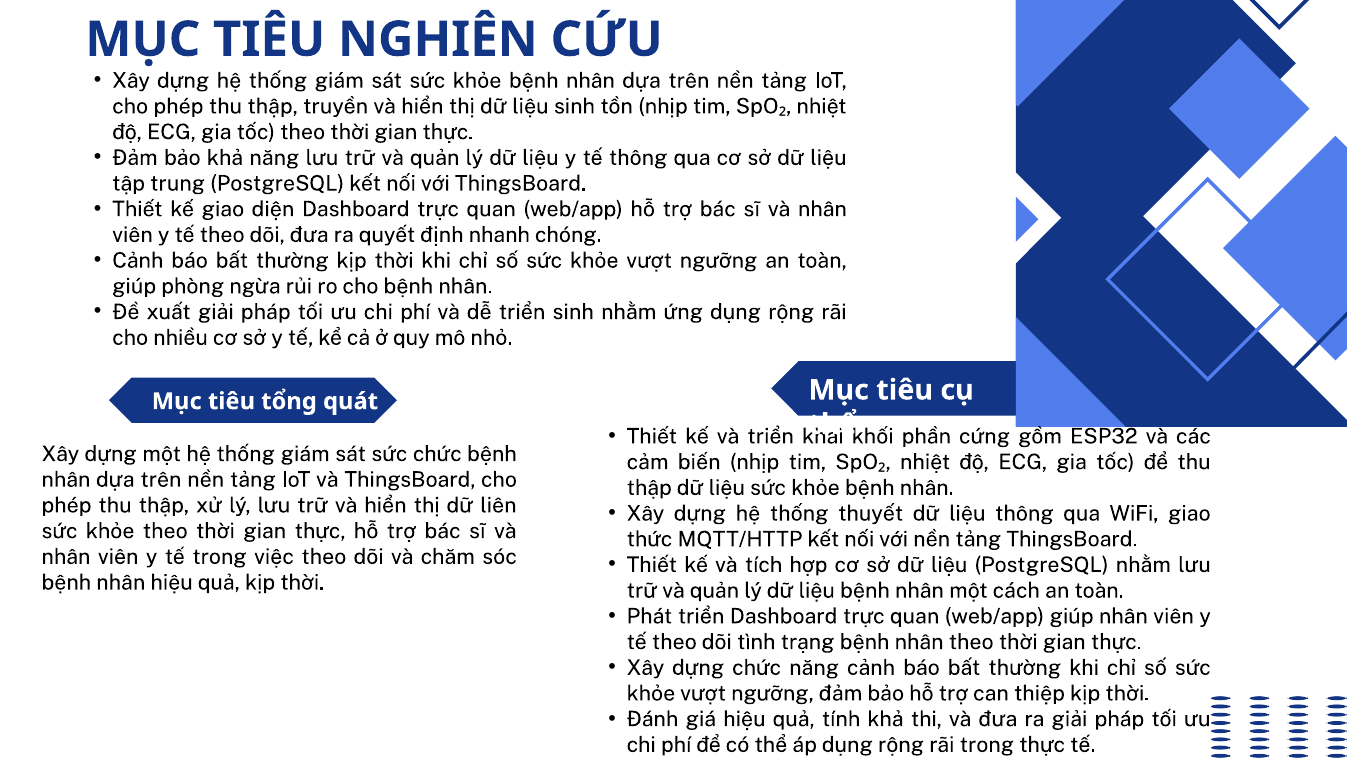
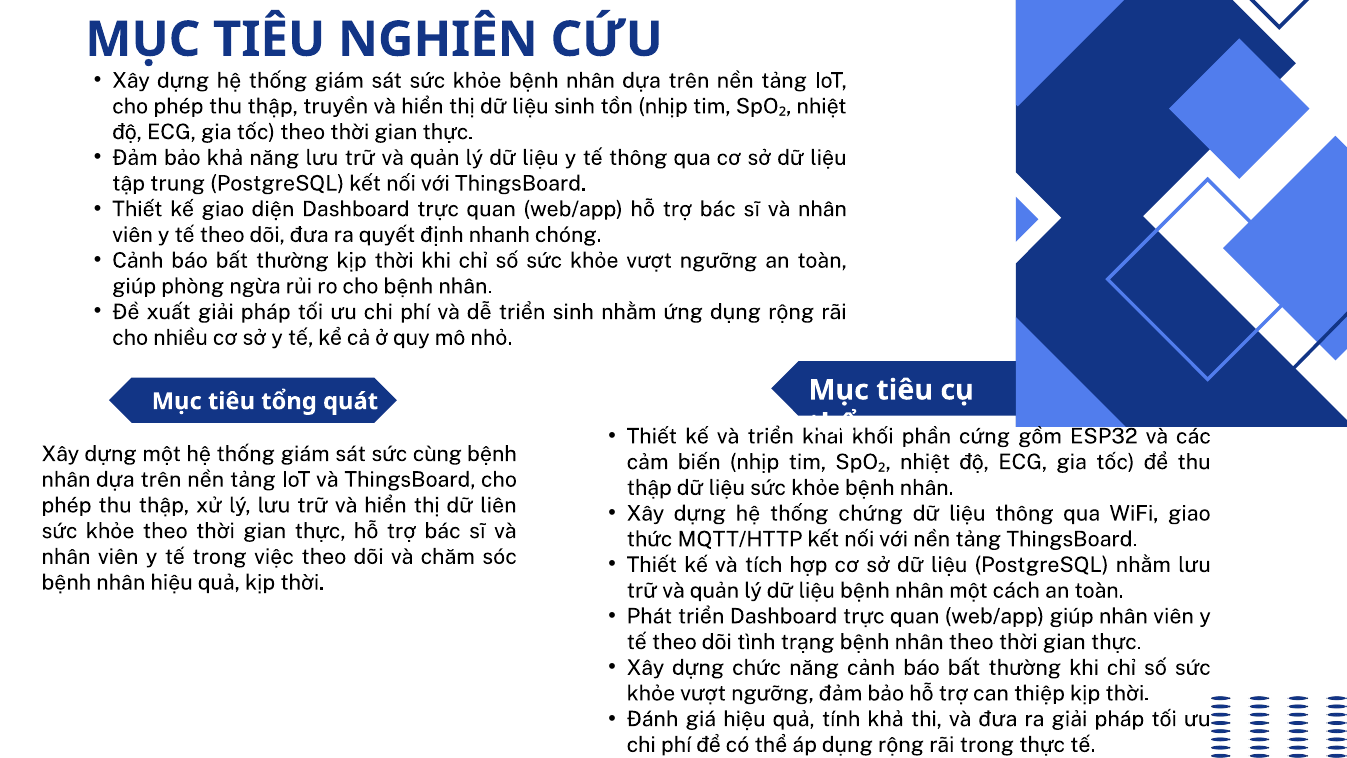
sức chức: chức -> cùng (437, 454)
thuyết: thuyết -> chứng (871, 513)
